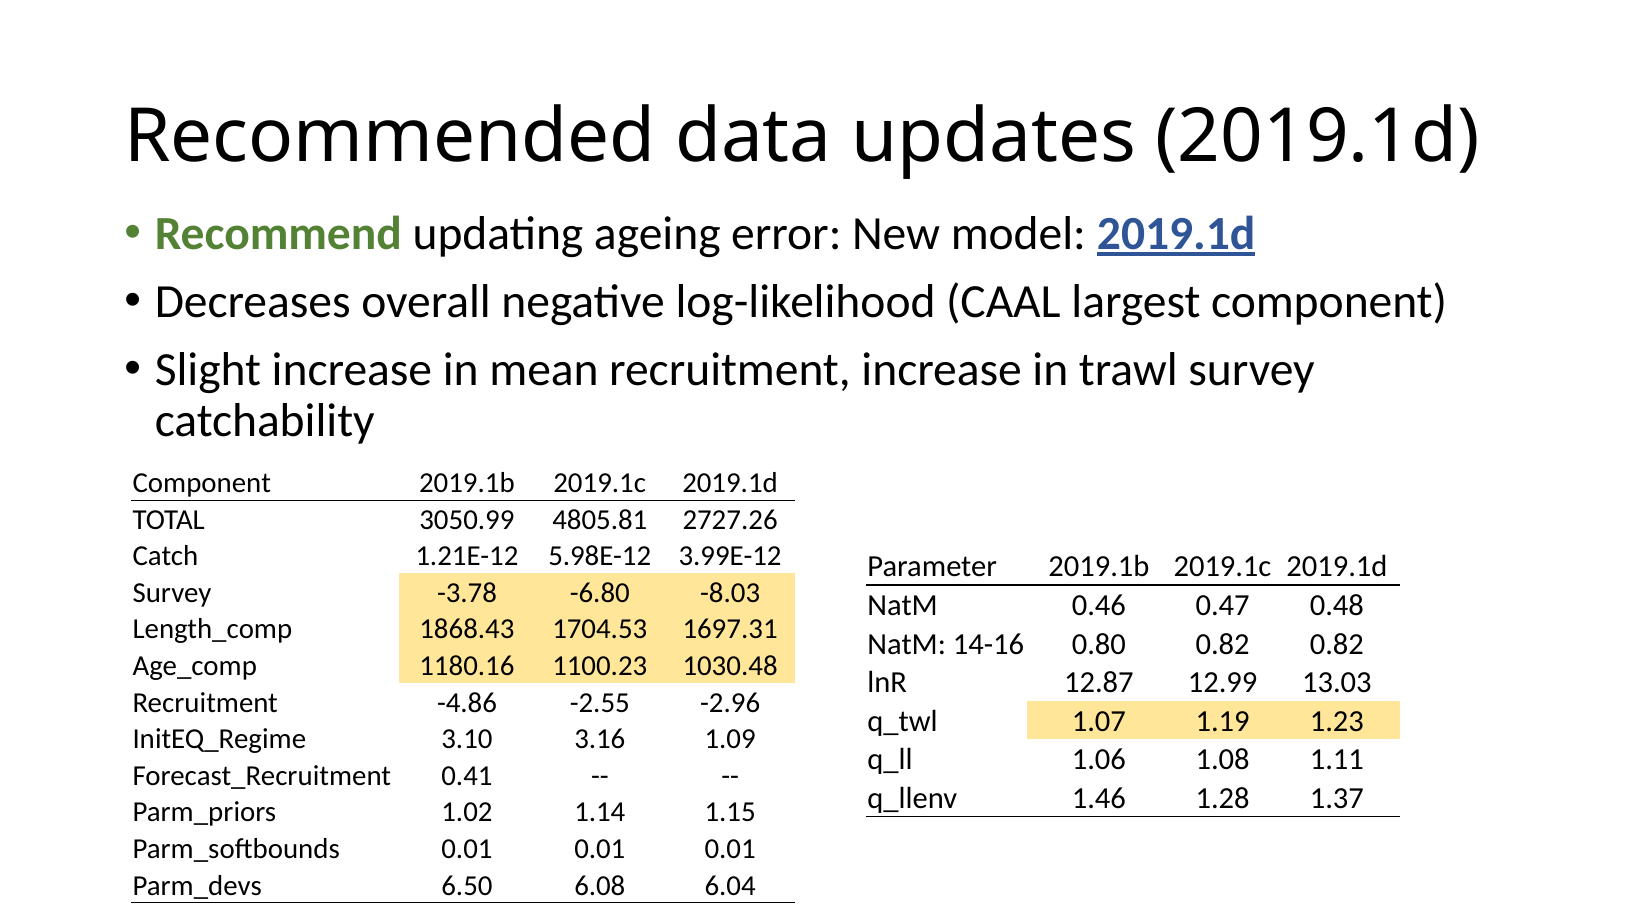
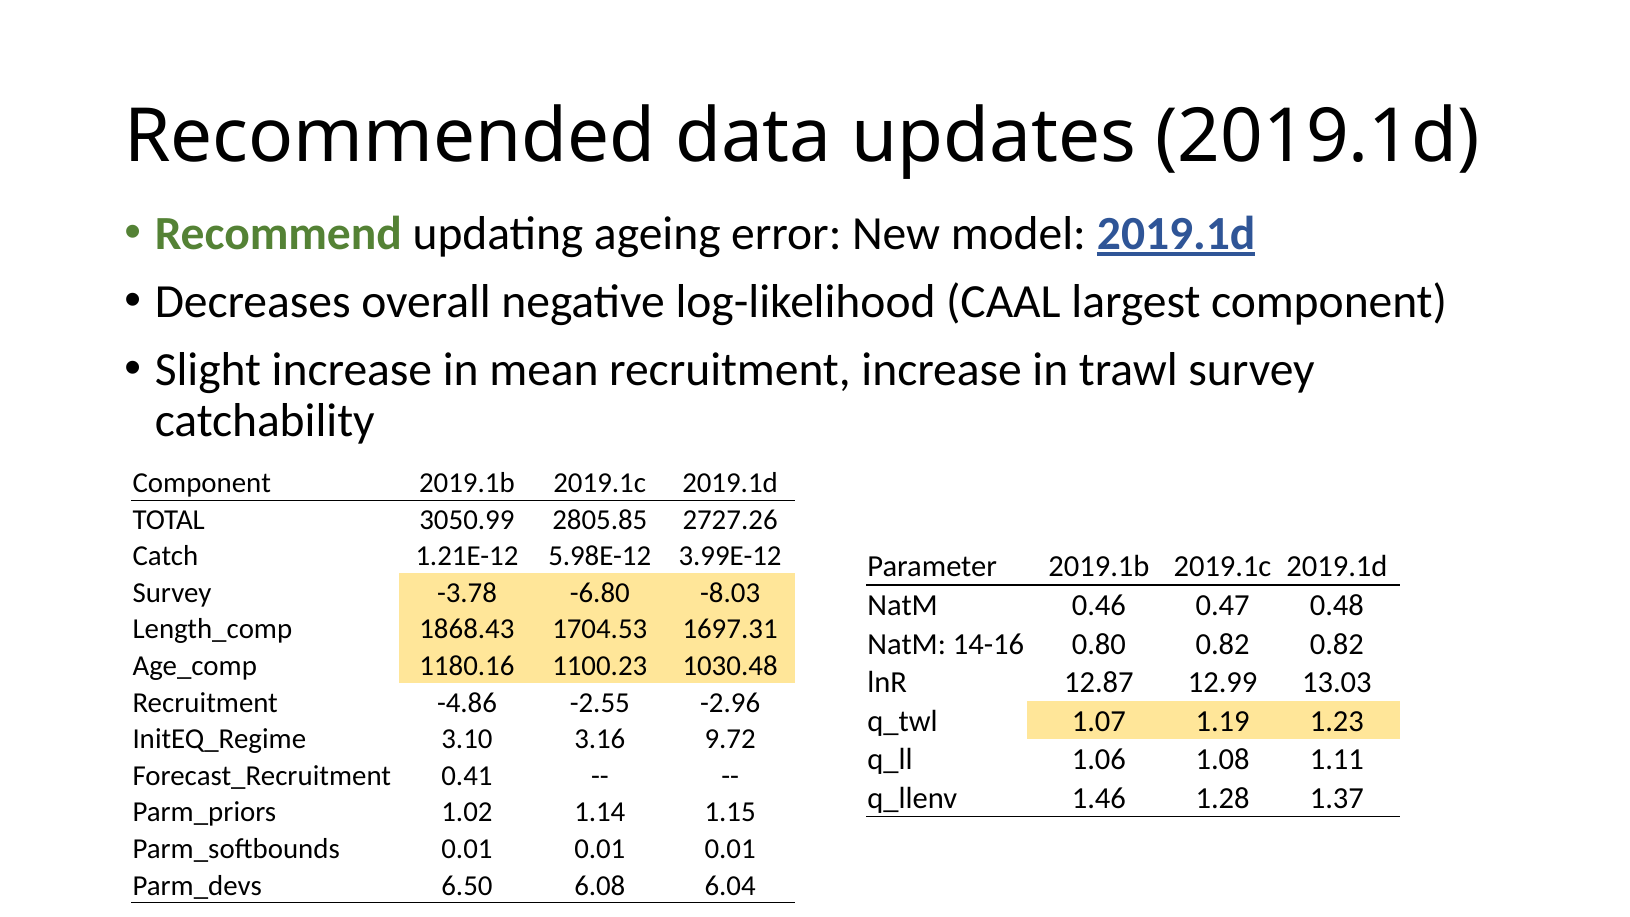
4805.81: 4805.81 -> 2805.85 (600, 520)
1.09: 1.09 -> 9.72 (730, 739)
